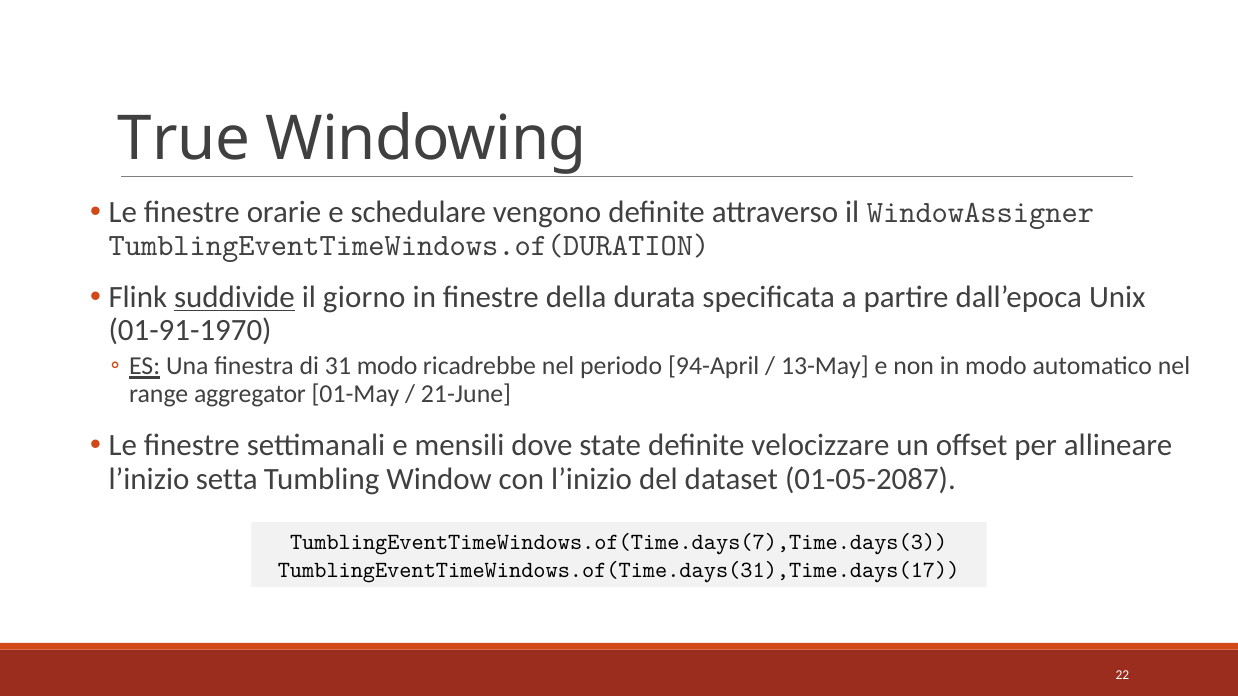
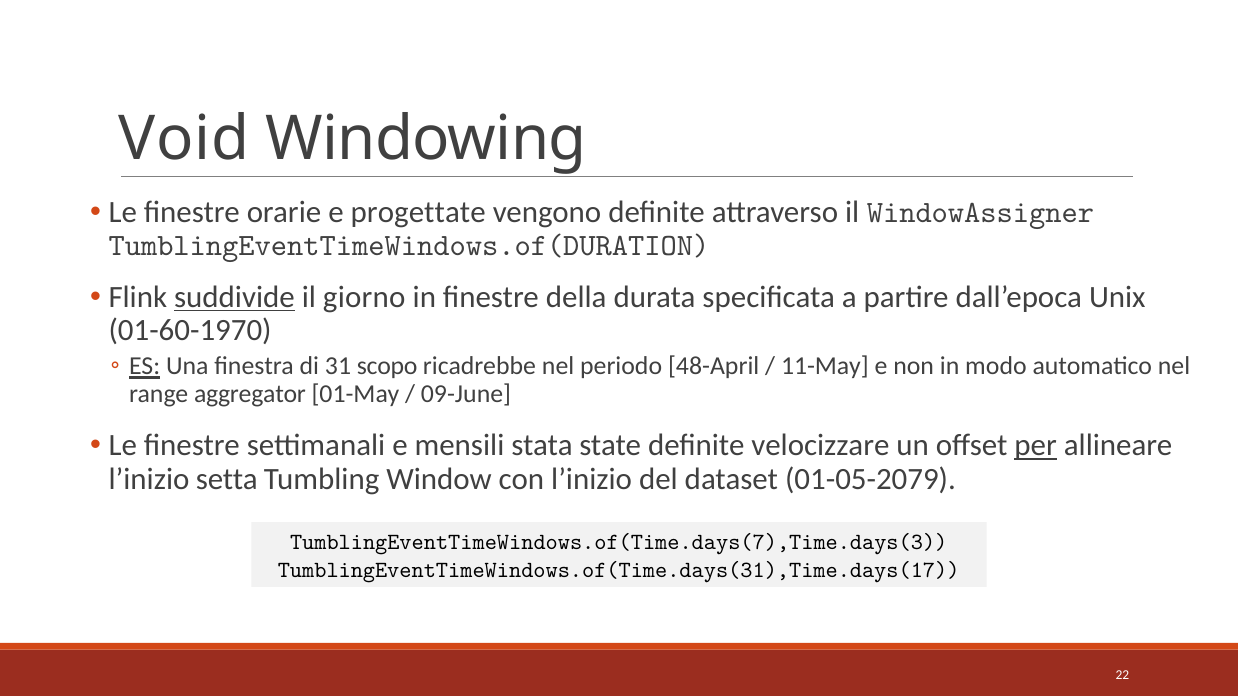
True: True -> Void (184, 139)
schedulare: schedulare -> progettate (418, 212)
01-91-1970: 01-91-1970 -> 01-60-1970 (190, 331)
31 modo: modo -> scopo (387, 367)
94-April: 94-April -> 48-April (714, 367)
13-May: 13-May -> 11-May (825, 367)
21-June: 21-June -> 09-June (466, 395)
dove: dove -> stata (542, 446)
per underline: none -> present (1036, 446)
01-05-2087: 01-05-2087 -> 01-05-2079 (870, 479)
